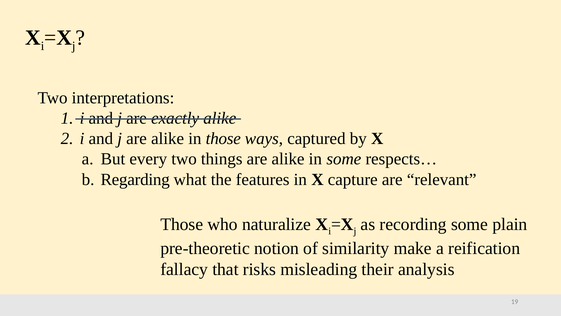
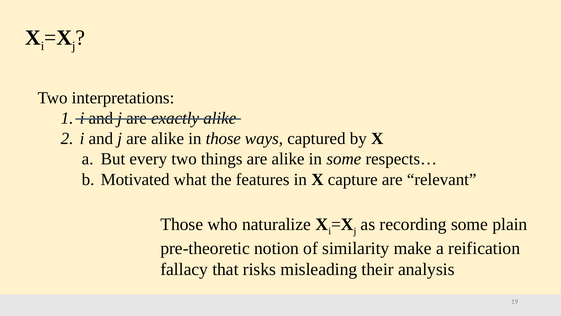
Regarding: Regarding -> Motivated (135, 179)
